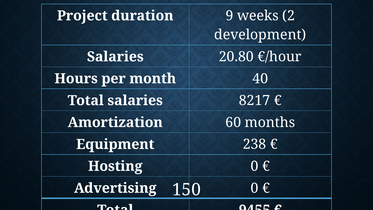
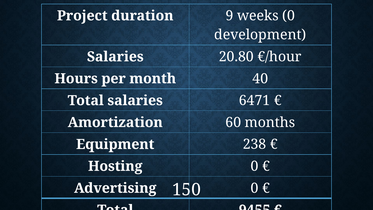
weeks 2: 2 -> 0 (289, 16)
8217: 8217 -> 6471 (255, 100)
